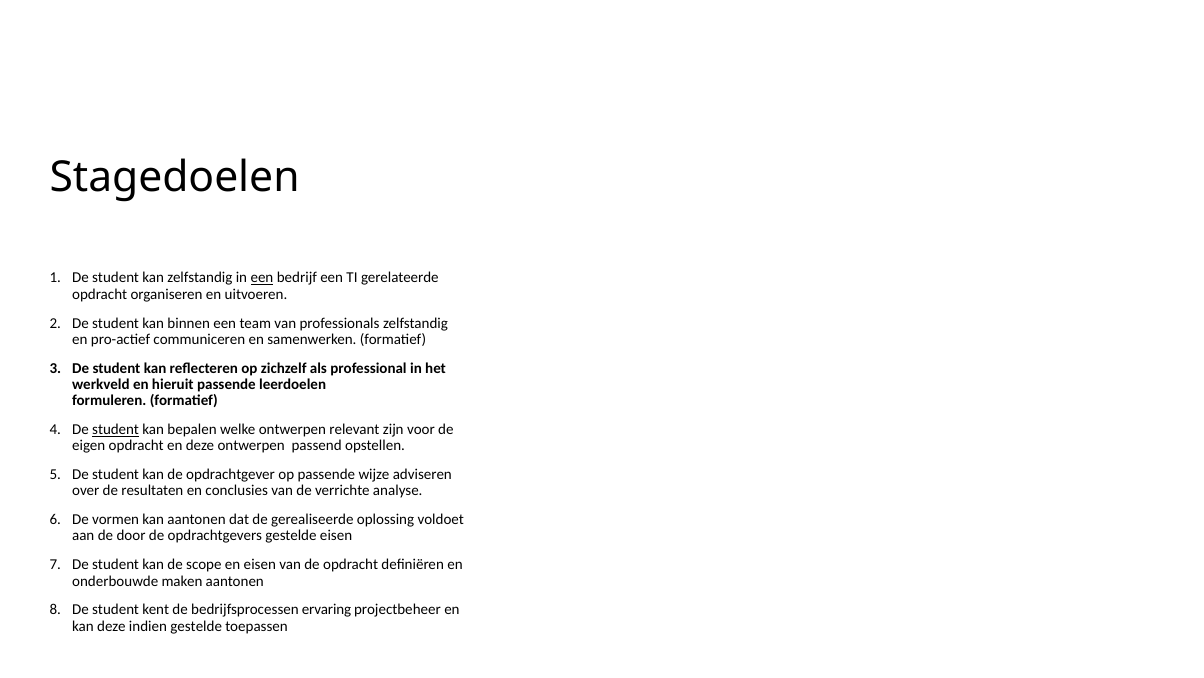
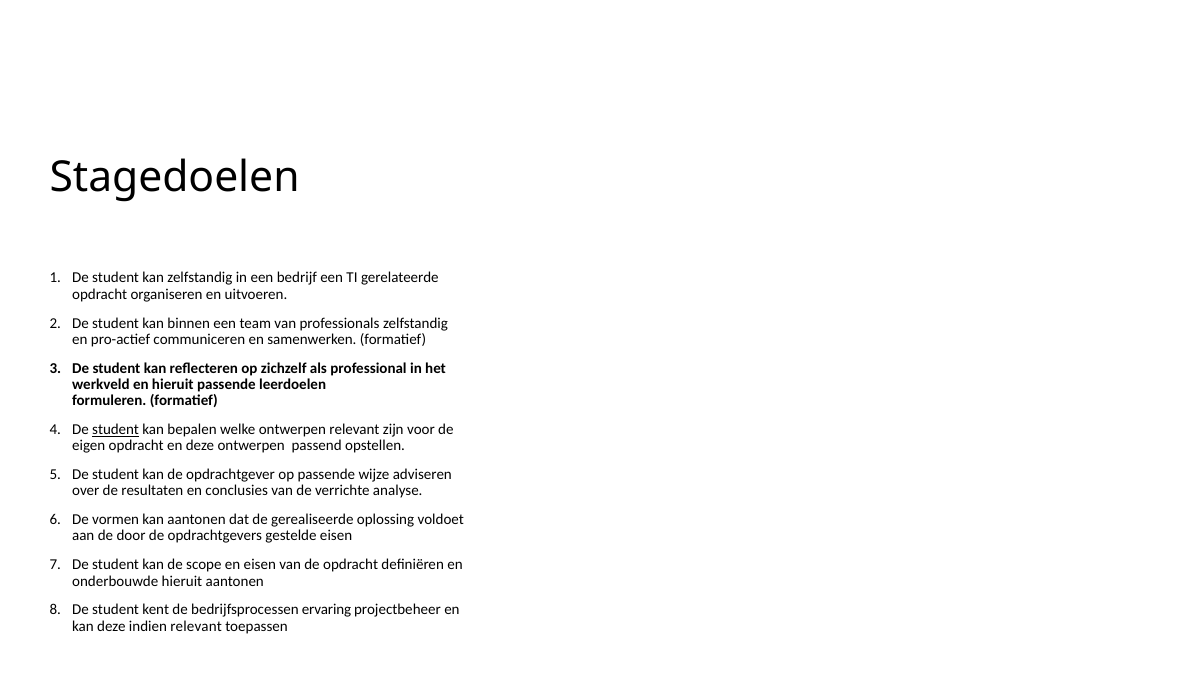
een underline: present -> none (262, 278)
onderbouwde maken: maken -> hieruit (182, 580)
indien gestelde: gestelde -> relevant (196, 625)
